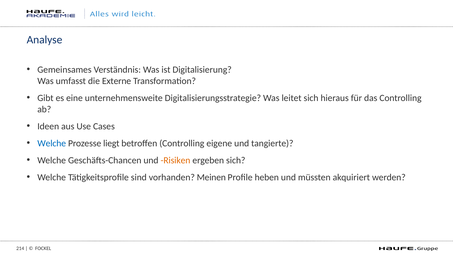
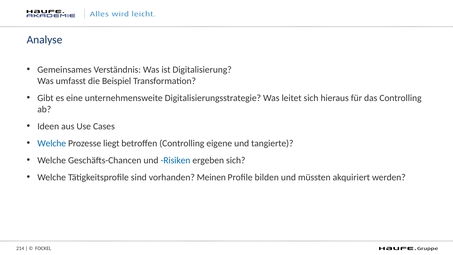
Externe: Externe -> Beispiel (117, 81)
Risiken colour: orange -> blue (175, 160)
heben: heben -> bilden (267, 177)
